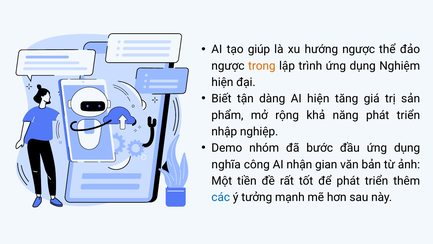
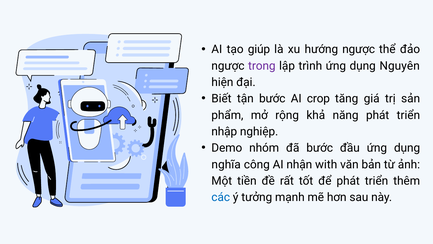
trong colour: orange -> purple (262, 66)
Nghiệm: Nghiệm -> Nguyên (400, 66)
tận dàng: dàng -> bước (272, 99)
AI hiện: hiện -> crop (318, 99)
gian: gian -> with (326, 164)
